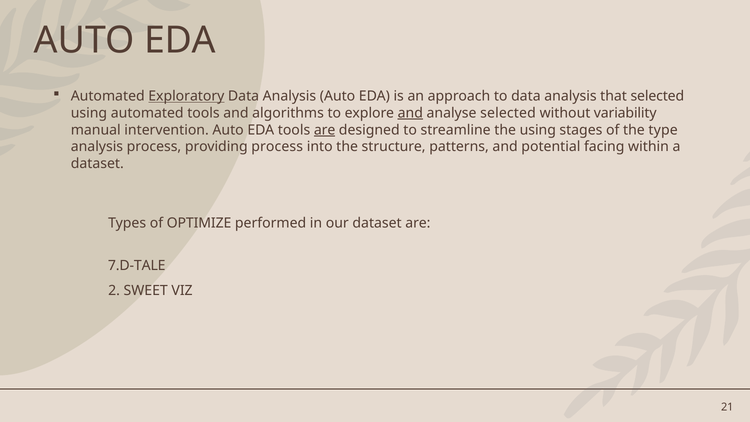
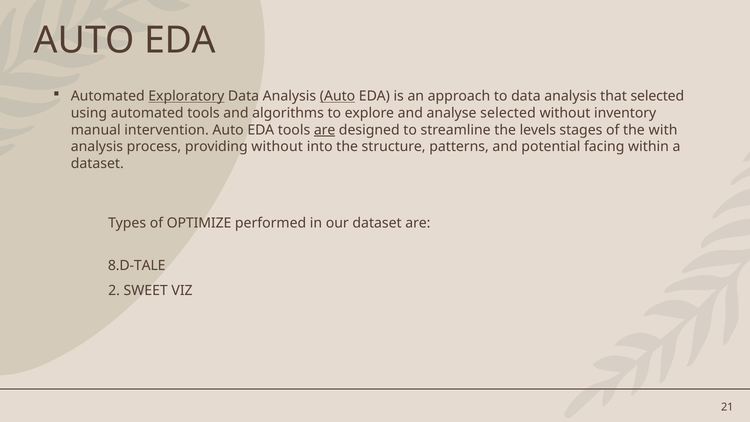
Auto underline: none -> present (338, 96)
and underline: present -> none (410, 113)
variability: variability -> inventory (625, 113)
the using: using -> levels (538, 130)
type: type -> with (663, 130)
providing process: process -> without (277, 147)
7.D-TALE: 7.D-TALE -> 8.D-TALE (137, 265)
